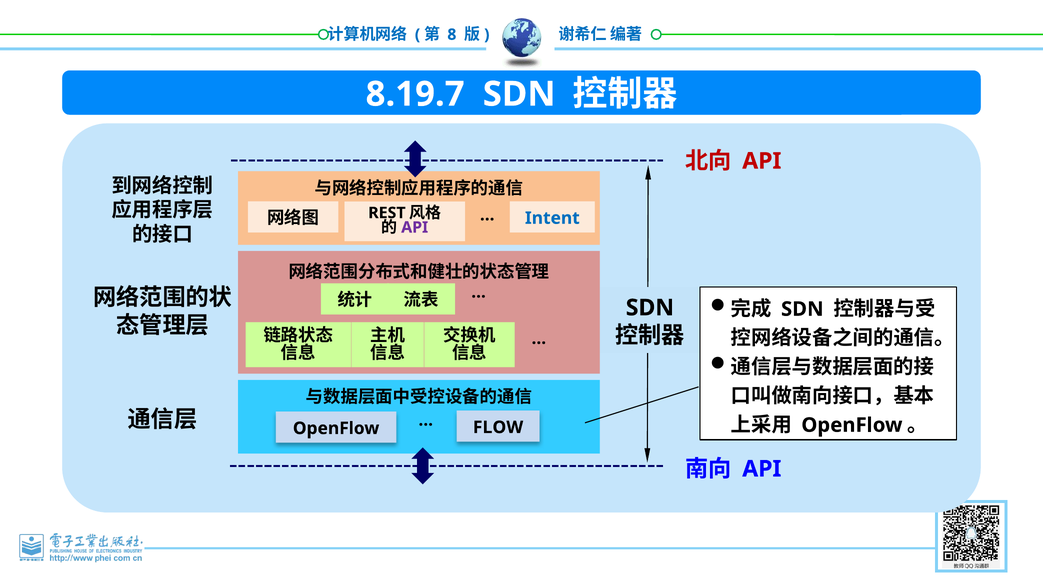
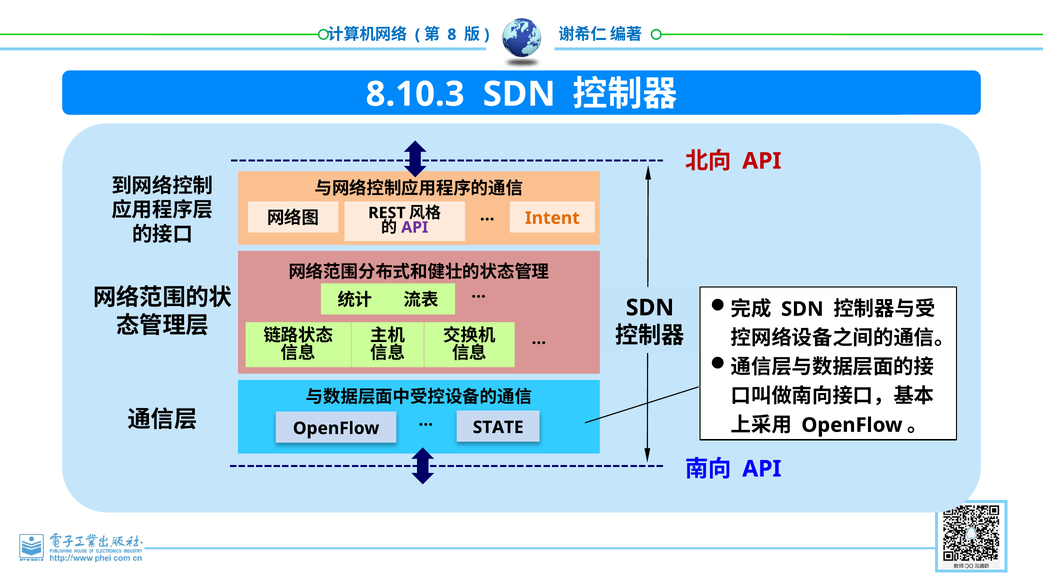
8.19.7: 8.19.7 -> 8.10.3 (415, 94)
Intent colour: blue -> orange (552, 218)
FLOW: FLOW -> STATE (498, 427)
